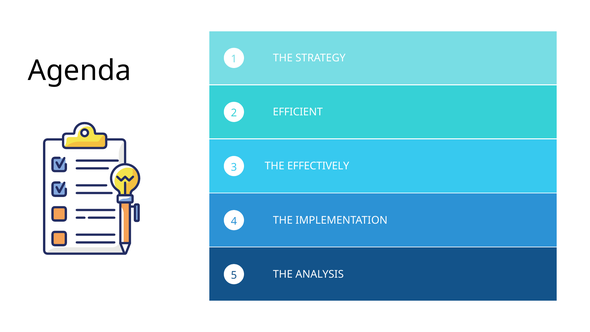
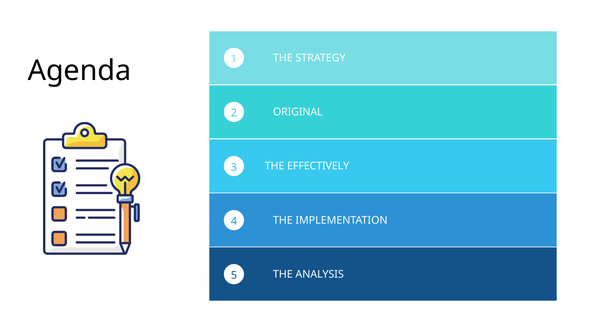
EFFICIENT: EFFICIENT -> ORIGINAL (298, 112)
